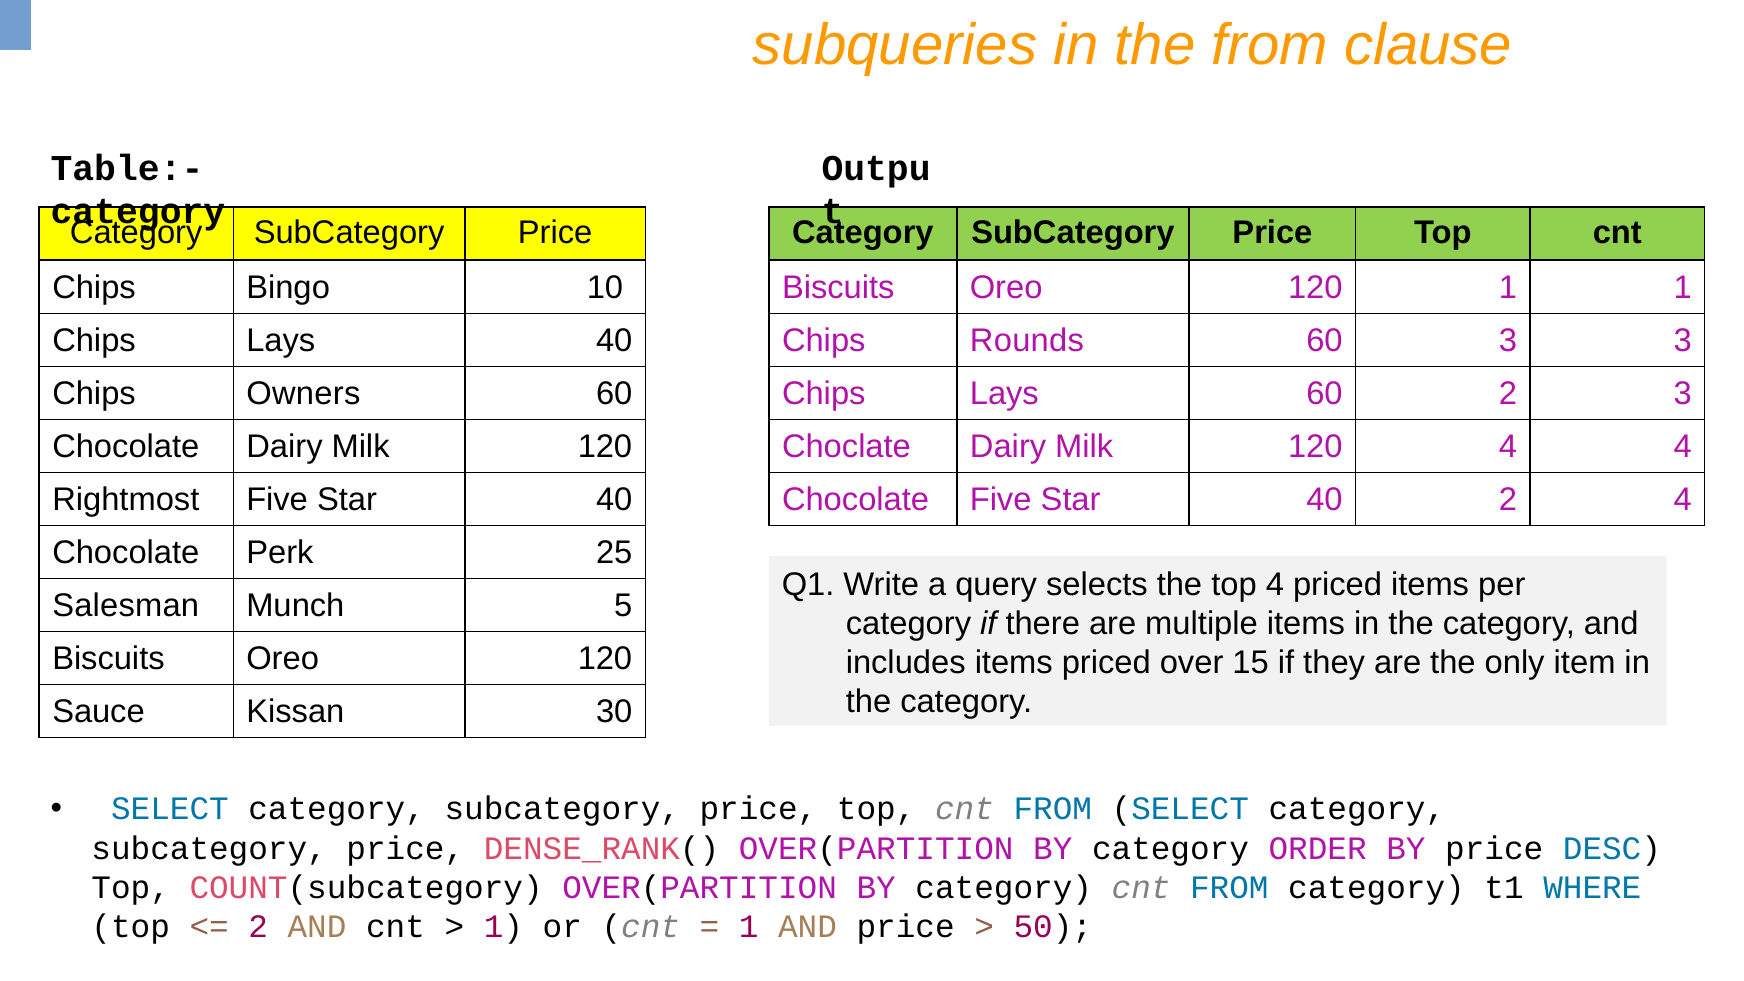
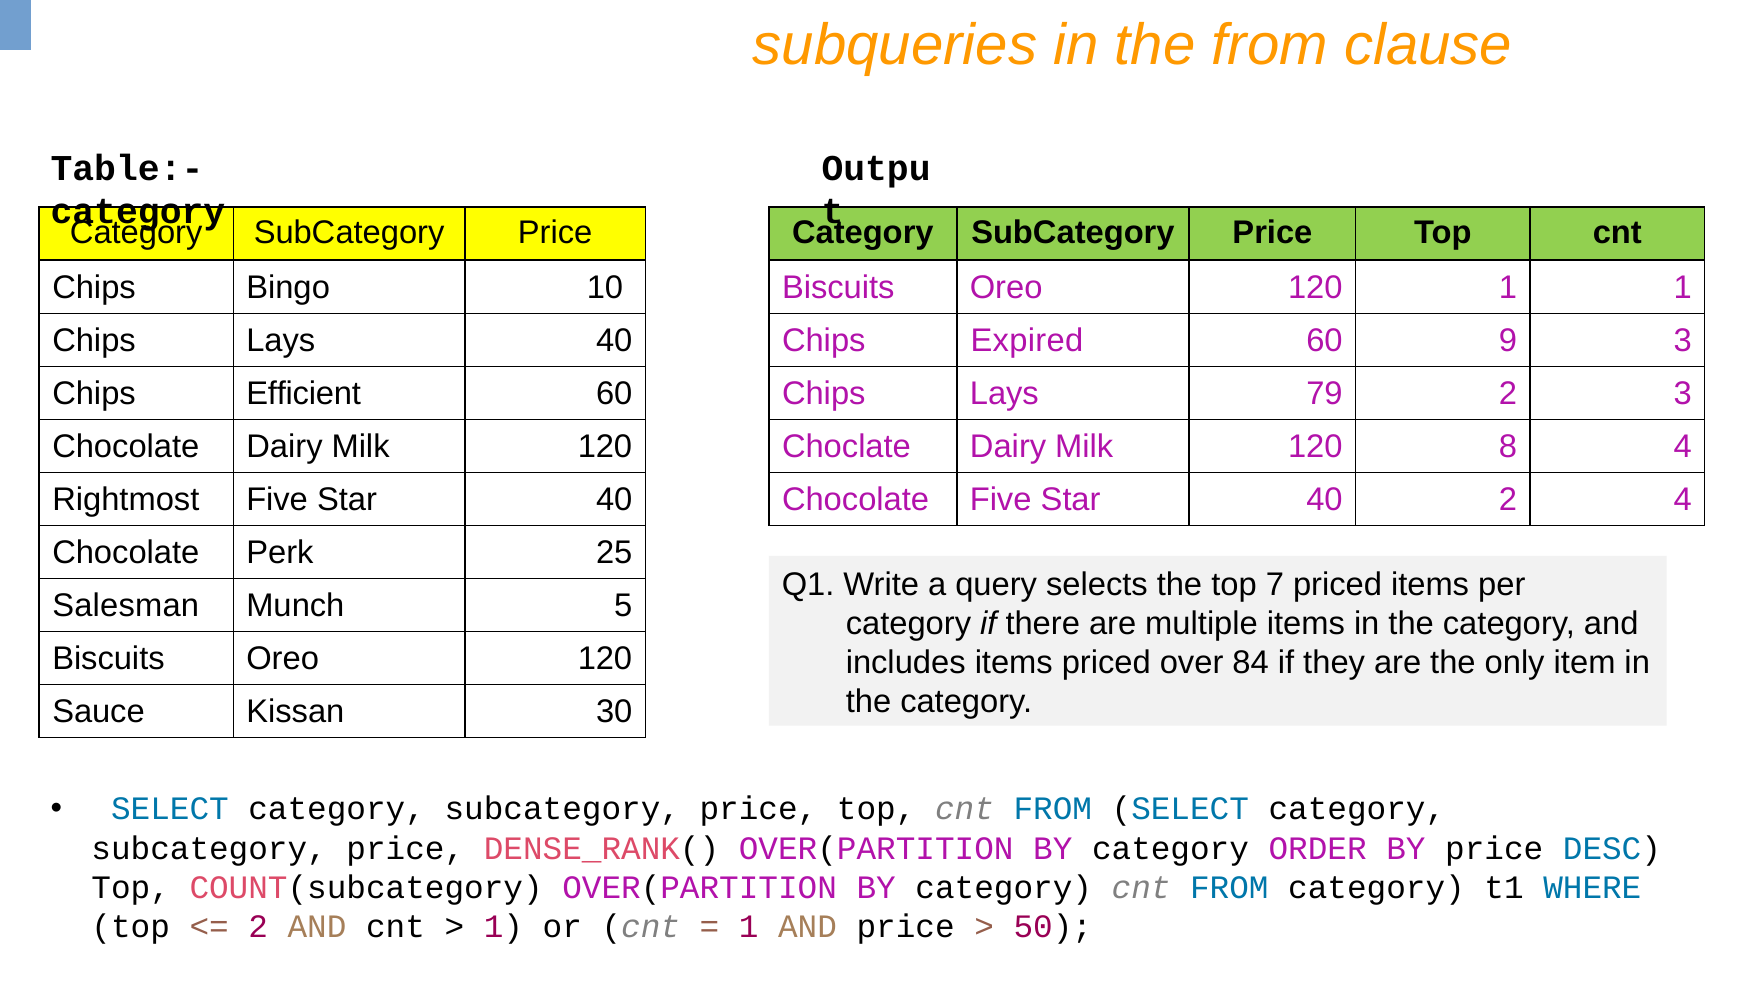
Rounds: Rounds -> Expired (1027, 340)
60 3: 3 -> 9 (1508, 340)
Owners: Owners -> Efficient (304, 393)
Lays 60: 60 -> 79 (1324, 393)
120 4: 4 -> 8 (1508, 446)
top 4: 4 -> 7 (1275, 584)
15: 15 -> 84 (1251, 663)
